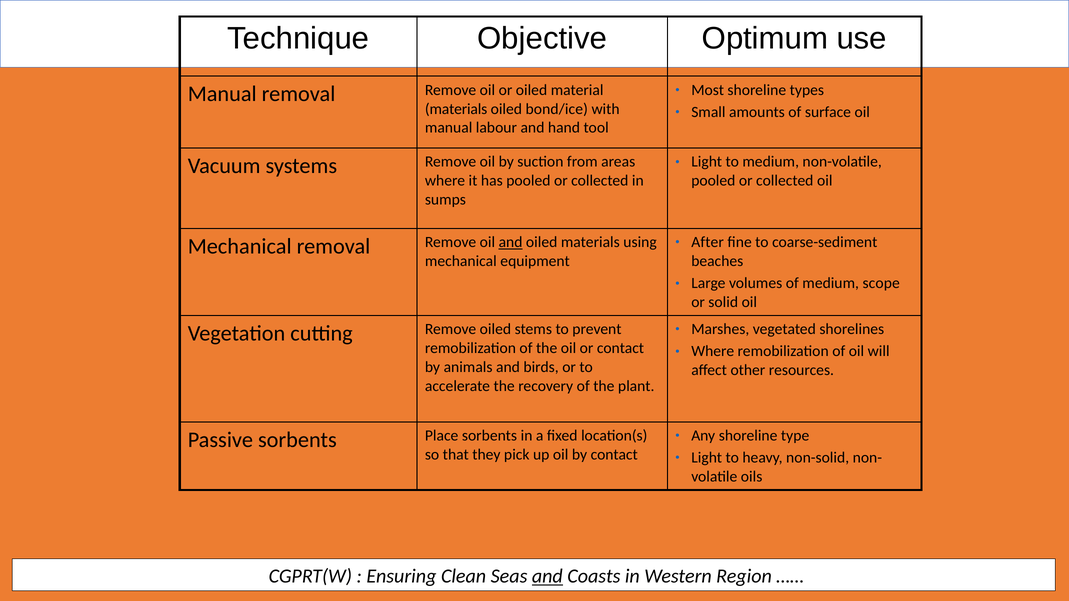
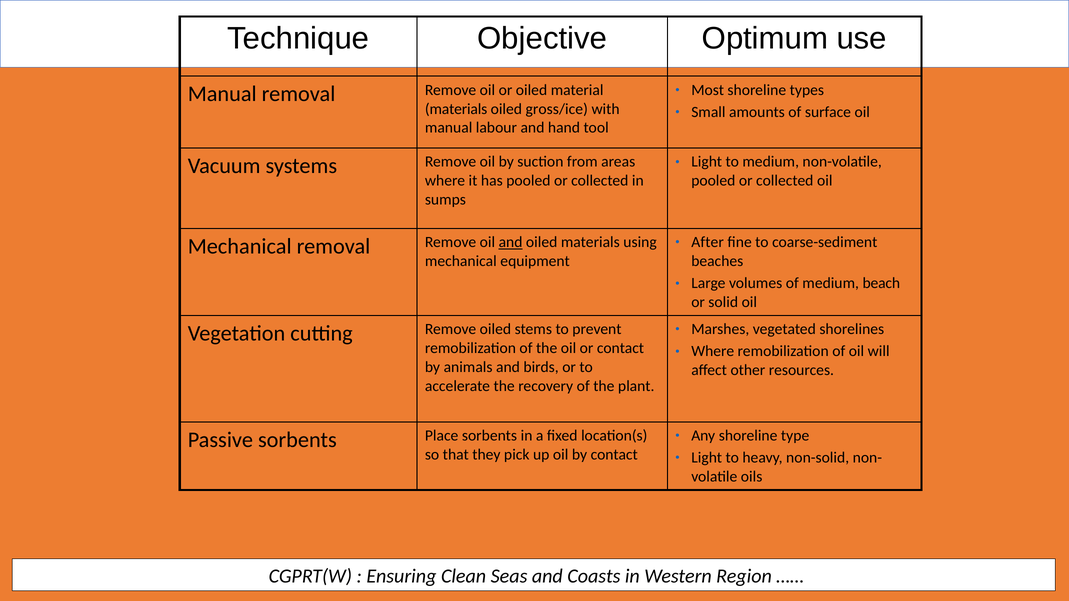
bond/ice: bond/ice -> gross/ice (557, 109)
scope: scope -> beach (881, 283)
and underline: present -> none (547, 577)
